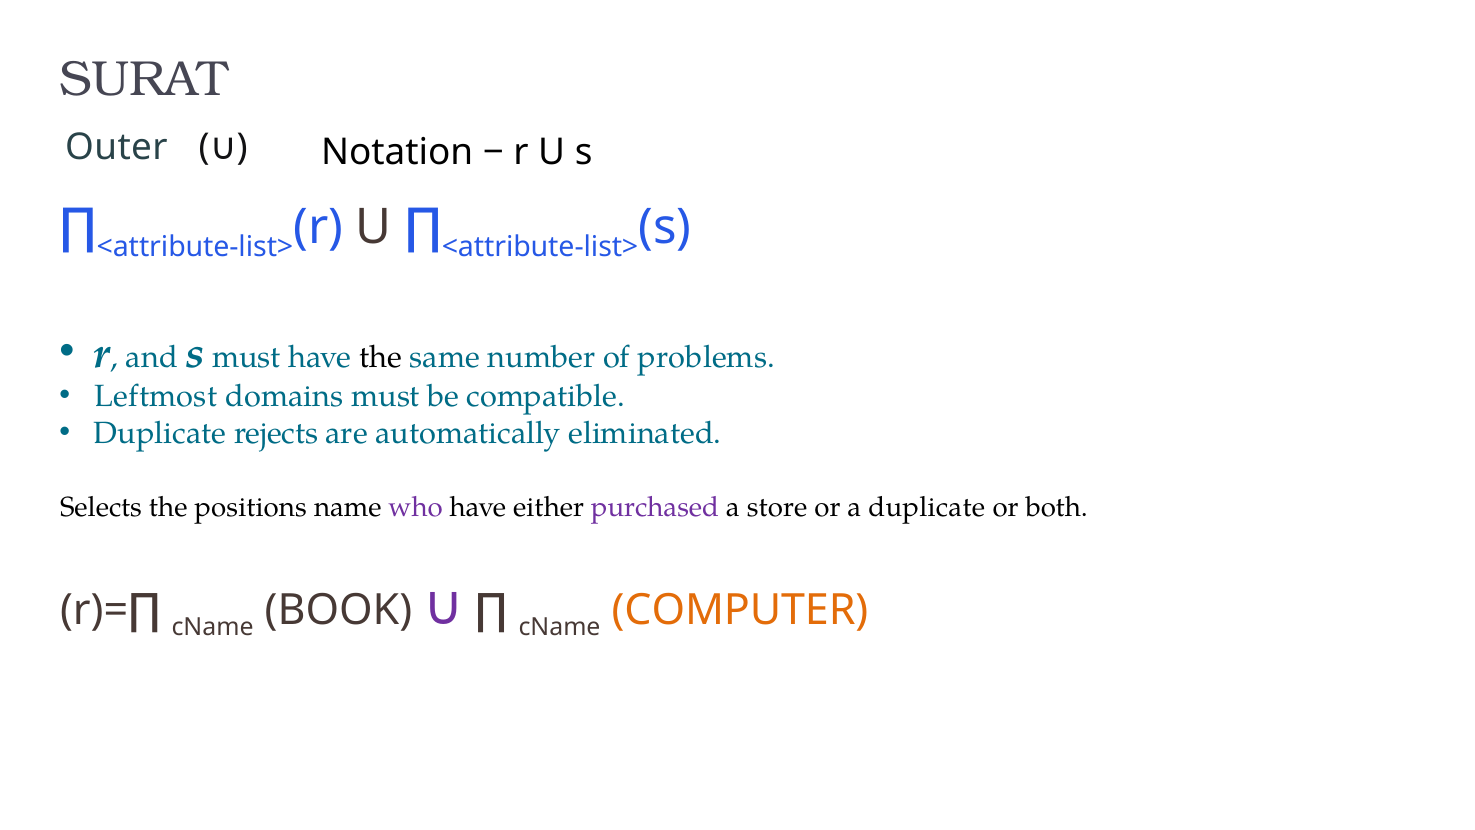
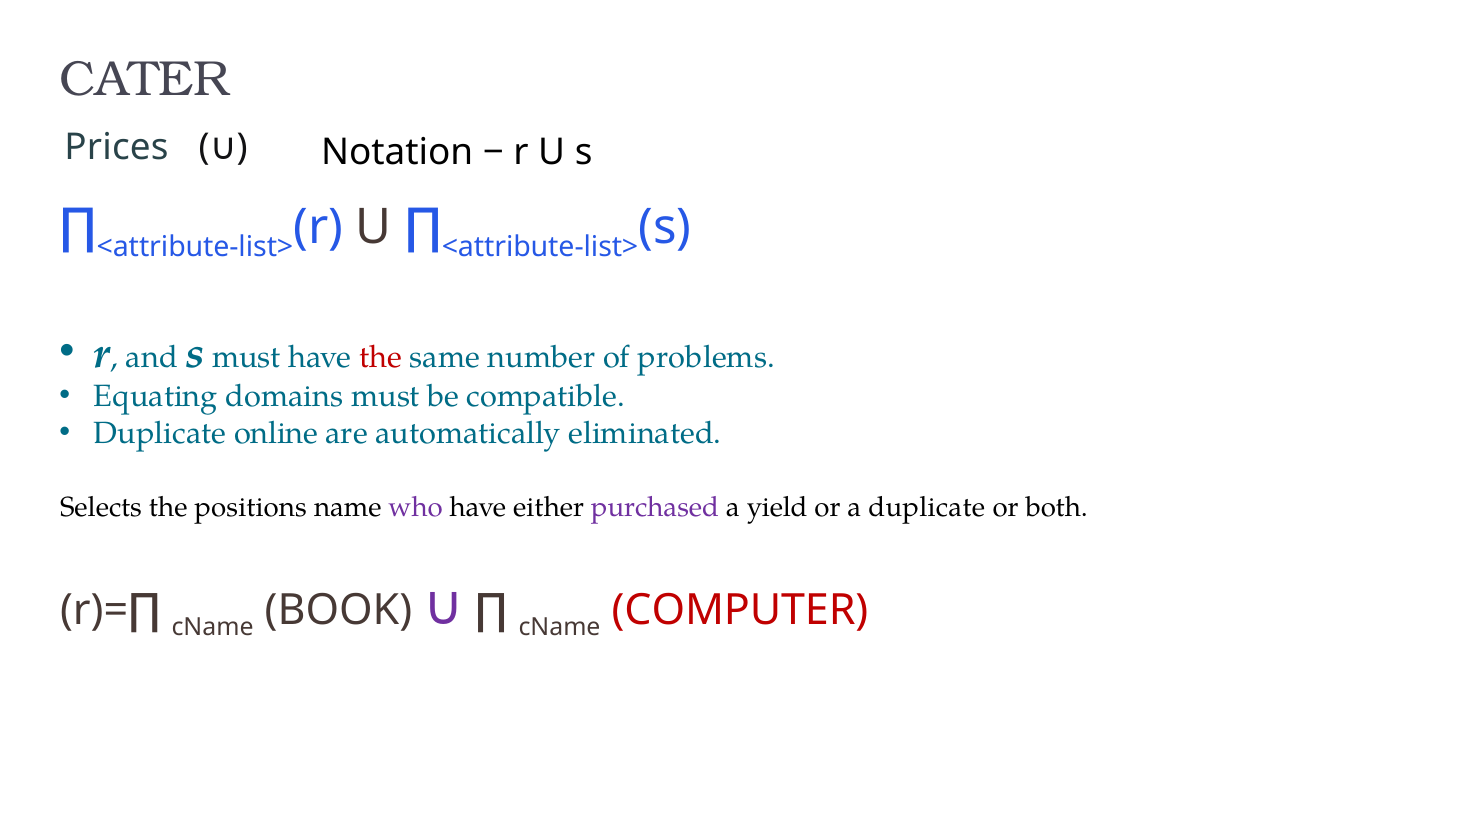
SURAT: SURAT -> CATER (144, 79)
Outer: Outer -> Prices (117, 147)
the colour: black -> red (381, 357)
Leftmost: Leftmost -> Equating (156, 396)
rejects: rejects -> online (276, 433)
store: store -> yield (777, 507)
COMPUTER colour: orange -> red (740, 610)
